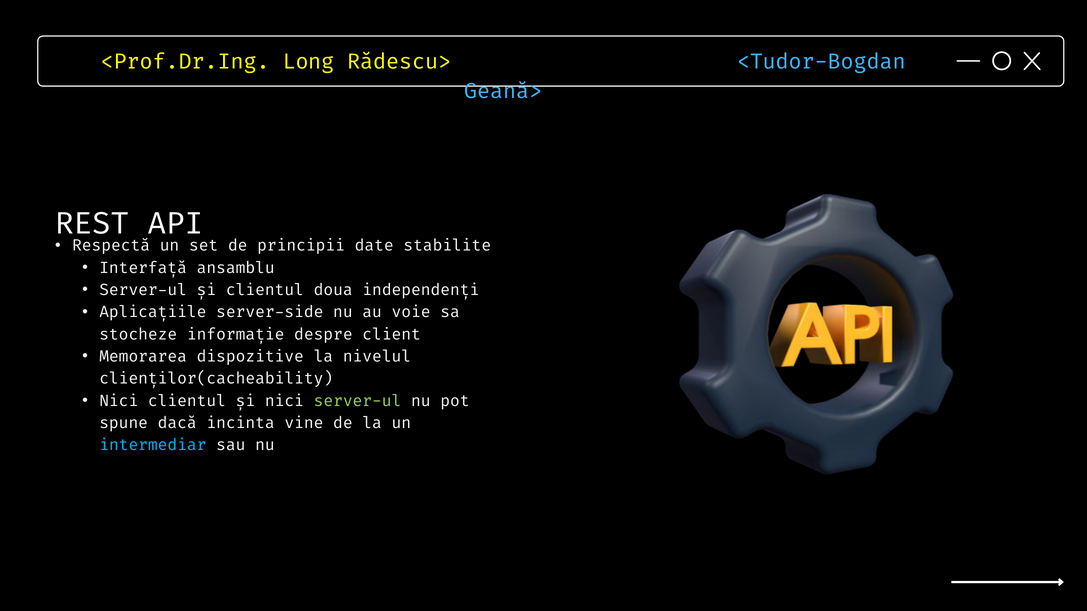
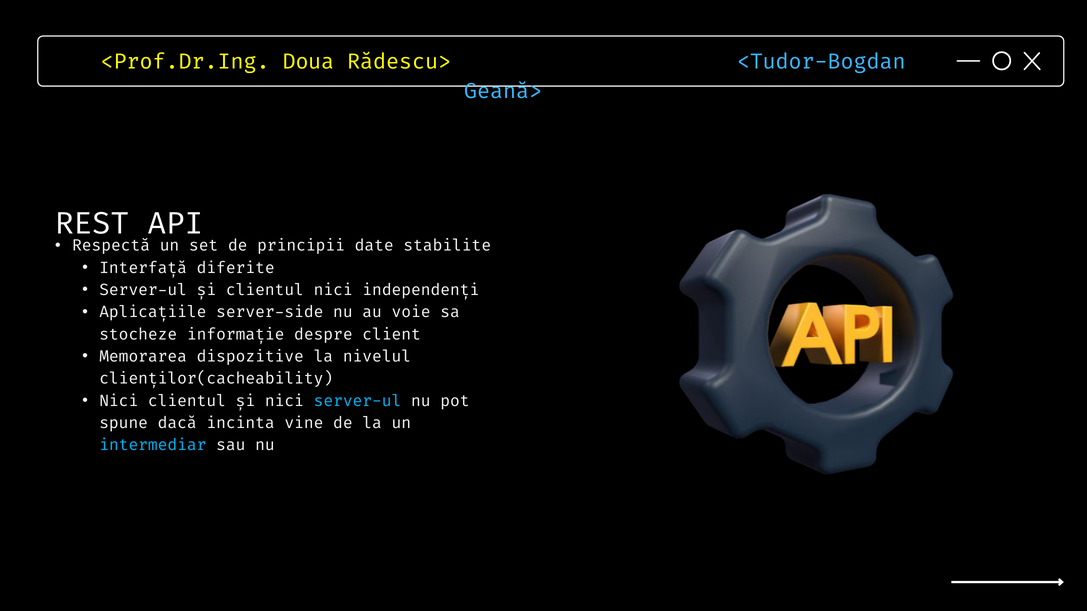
Long: Long -> Doua (309, 62)
ansamblu: ansamblu -> diferite (236, 268)
clientul doua: doua -> nici (333, 290)
server-ul colour: light green -> light blue (357, 401)
